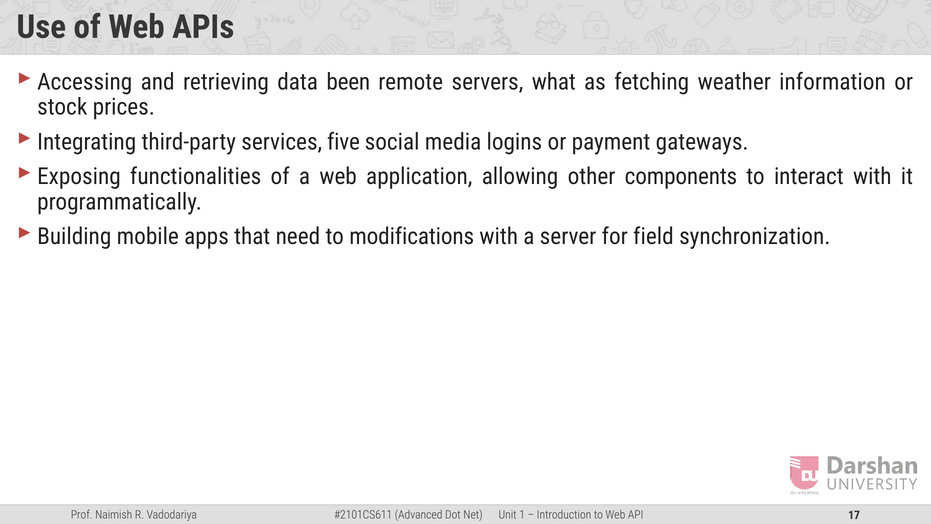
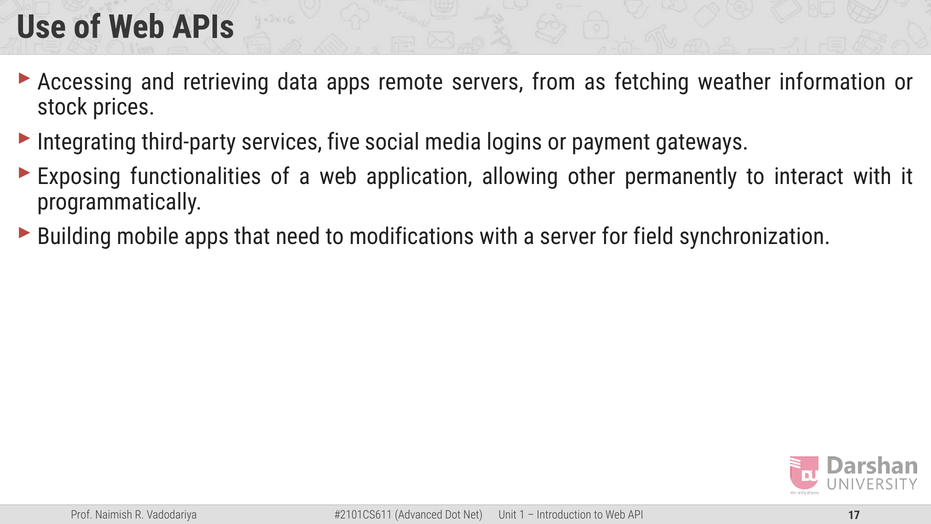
data been: been -> apps (348, 82)
what: what -> from (554, 82)
components: components -> permanently (681, 177)
